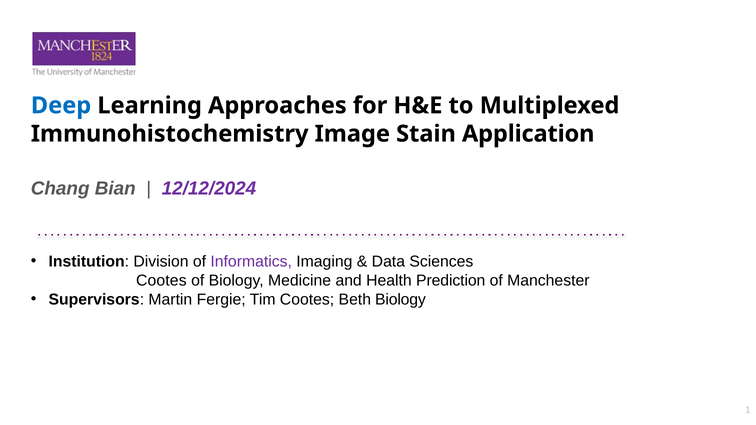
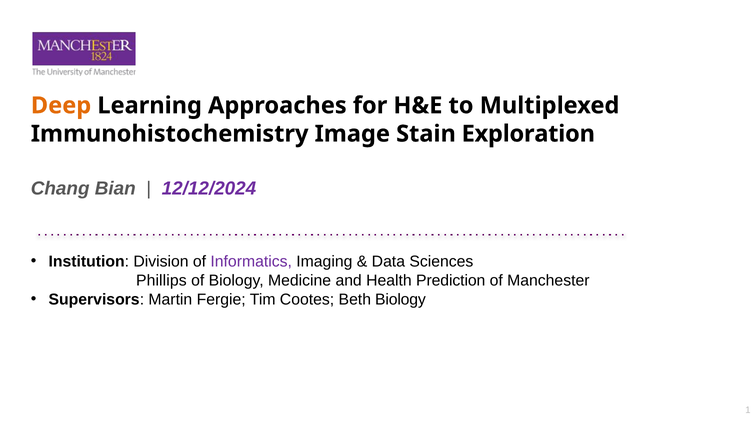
Deep colour: blue -> orange (61, 106)
Application: Application -> Exploration (528, 134)
Cootes: Cootes -> Phillips (161, 281)
